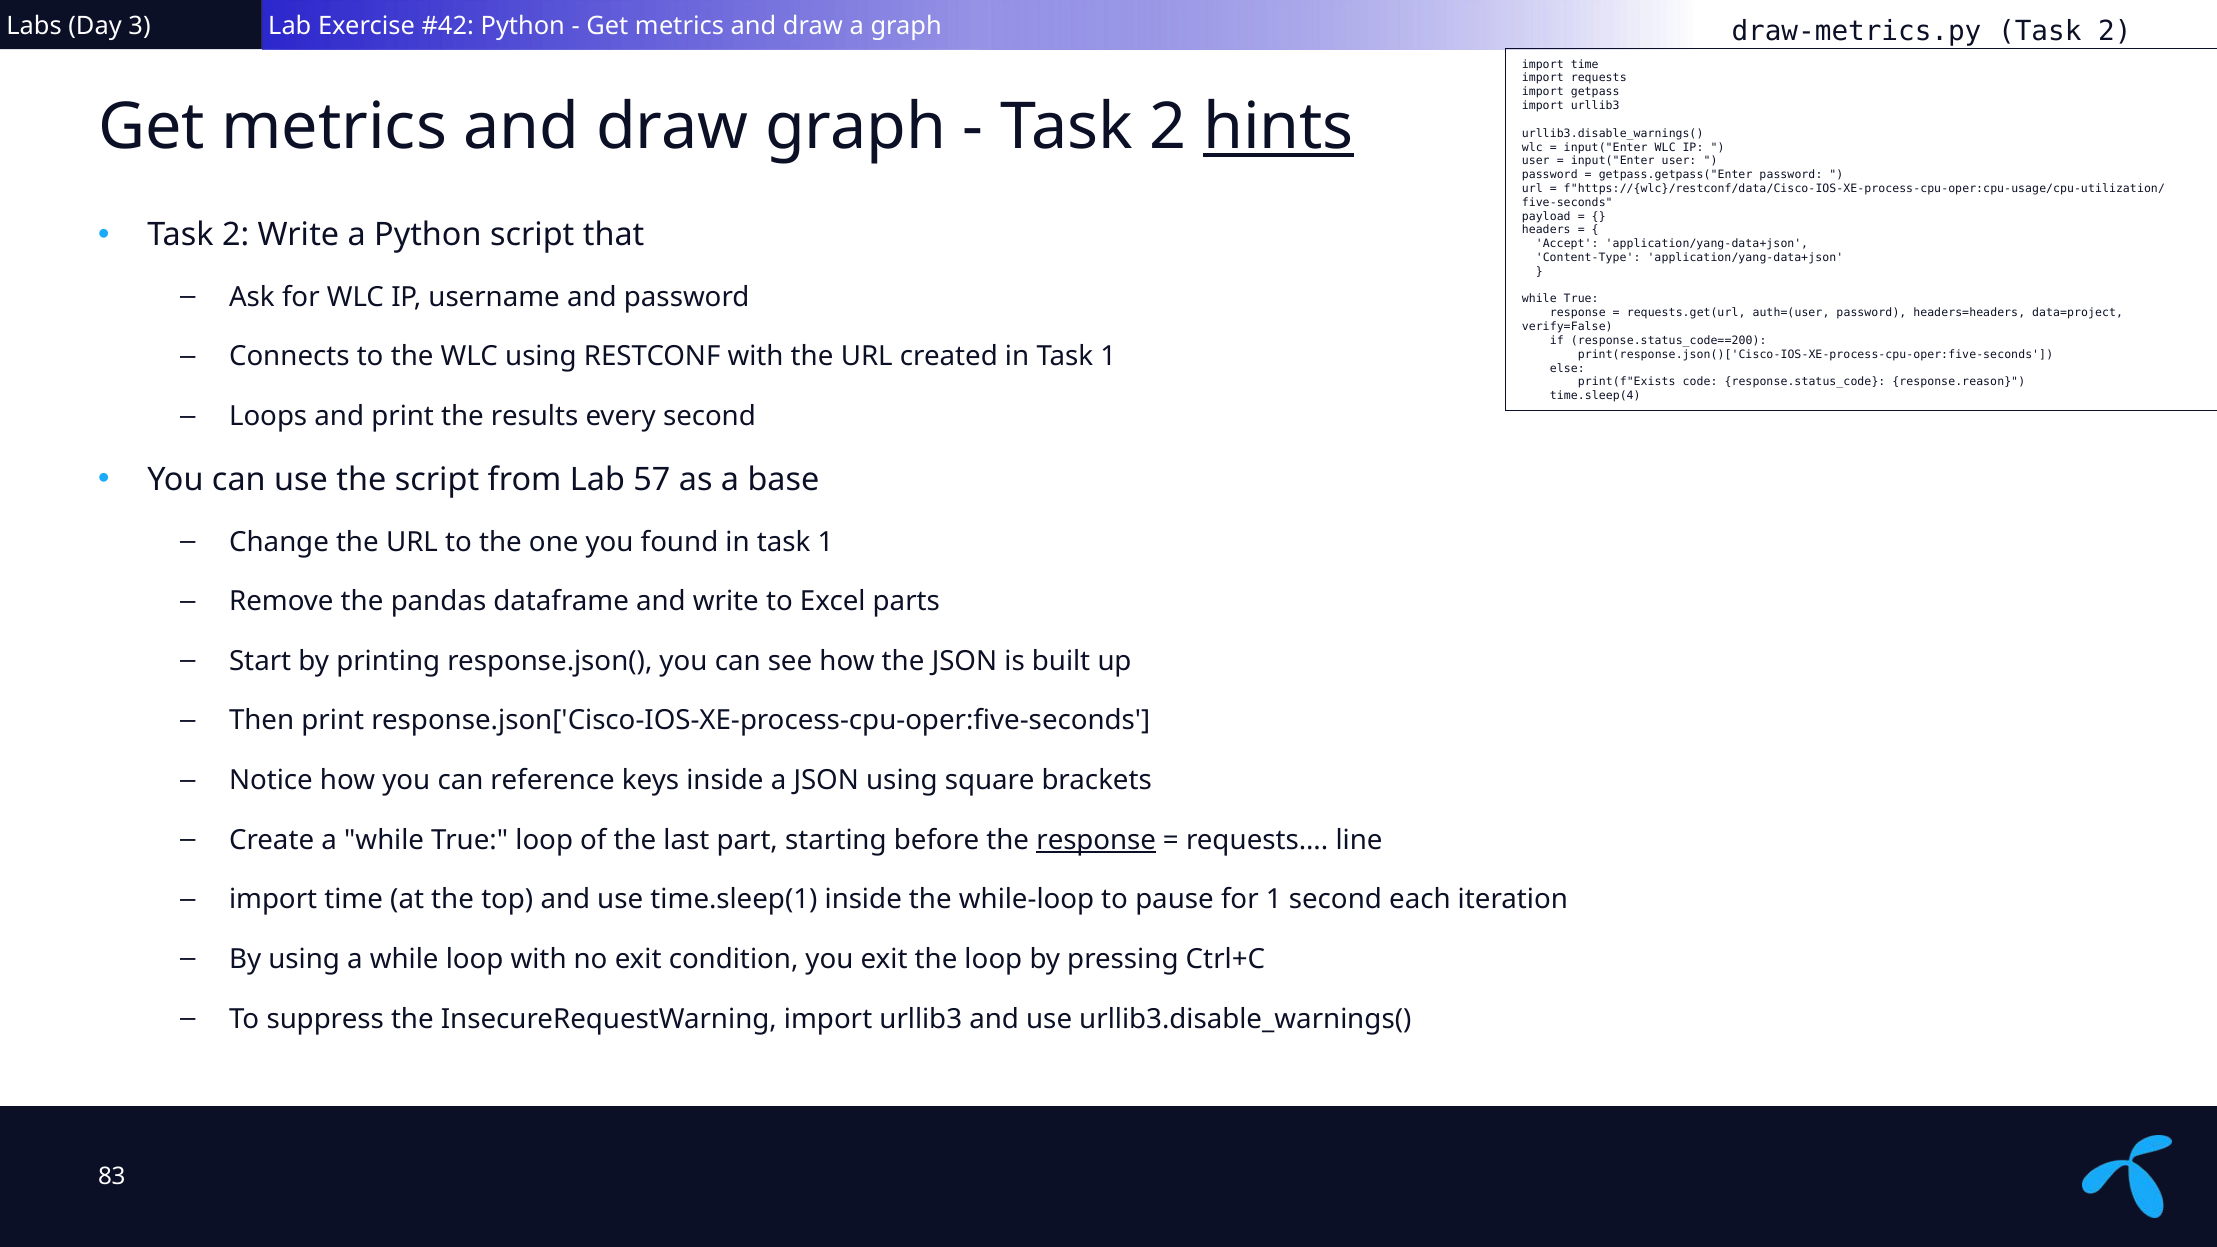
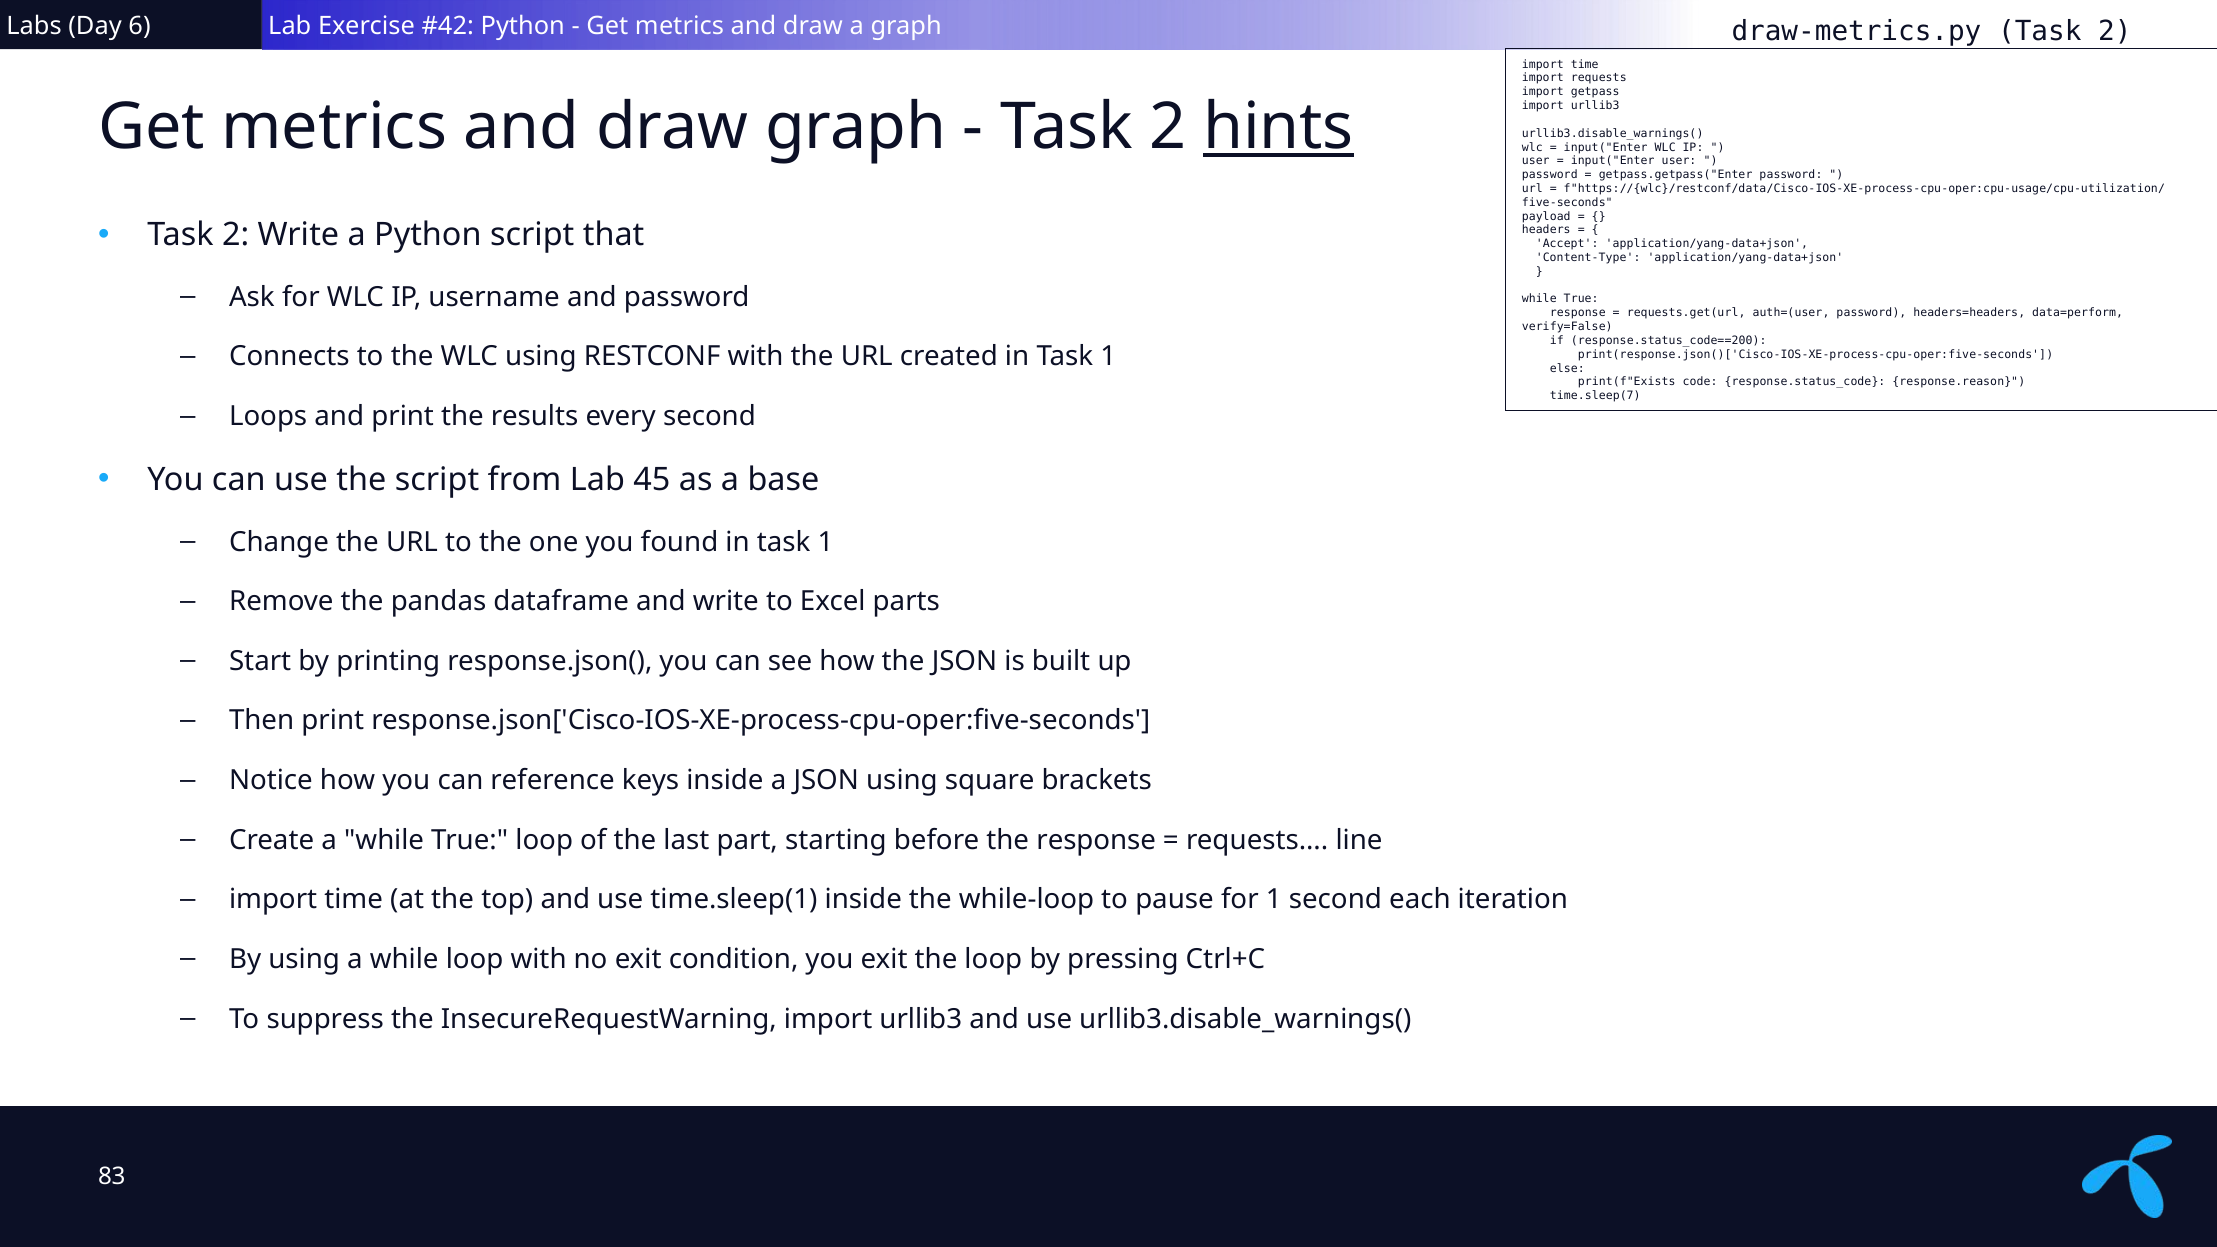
3: 3 -> 6 (140, 26)
data=project: data=project -> data=perform (2078, 313)
time.sleep(4: time.sleep(4 -> time.sleep(7 (1595, 396)
57: 57 -> 45 (652, 480)
response underline: present -> none (1096, 840)
